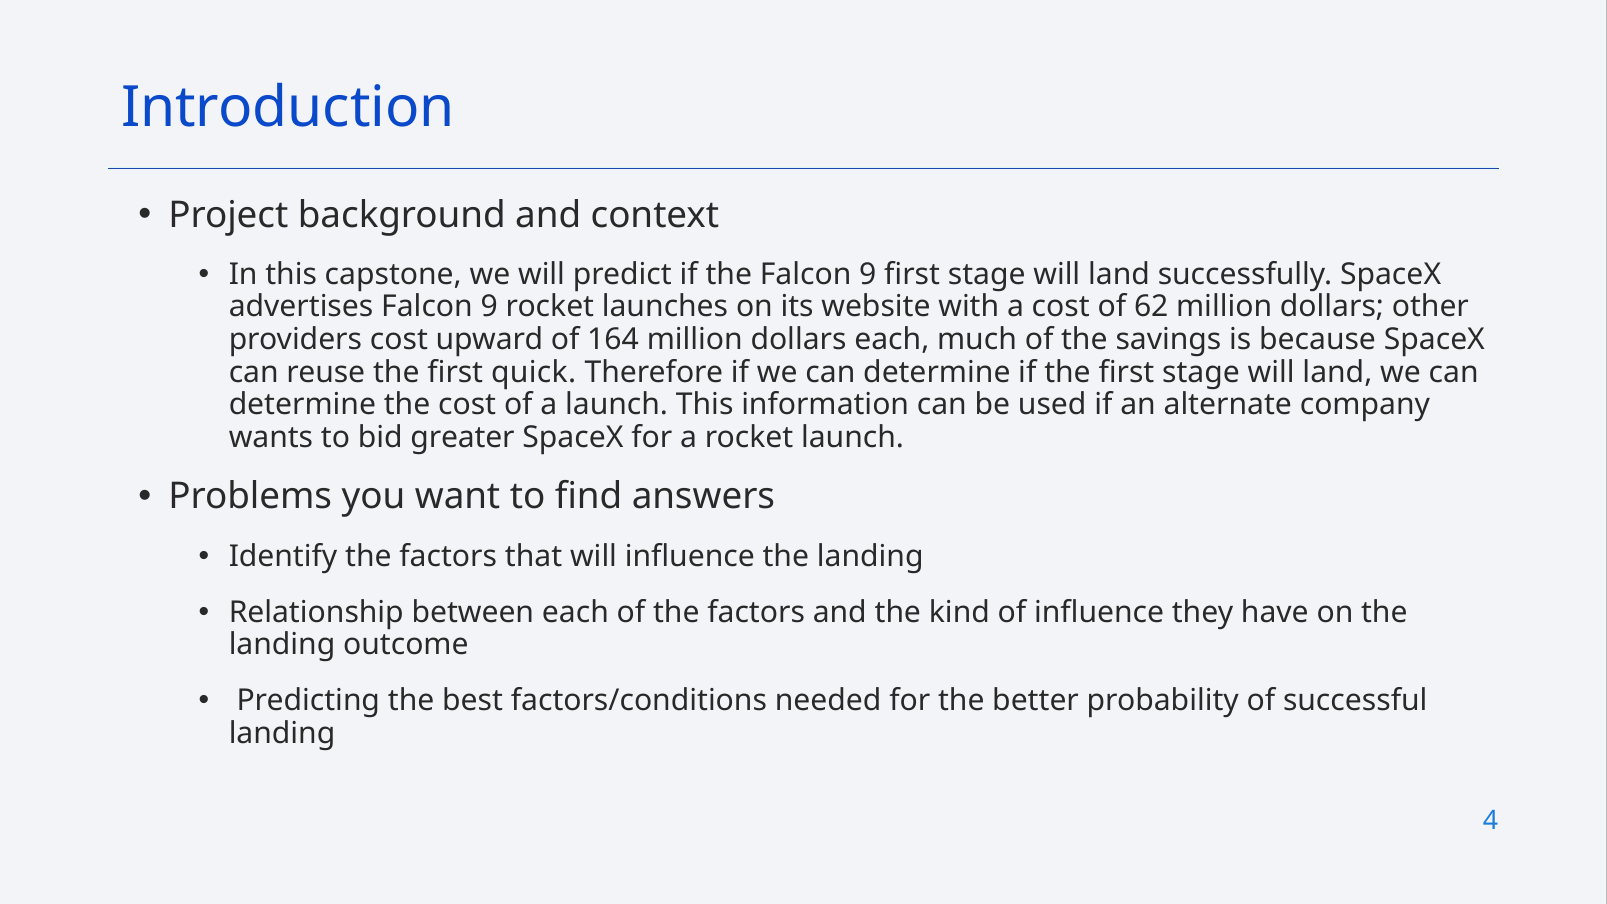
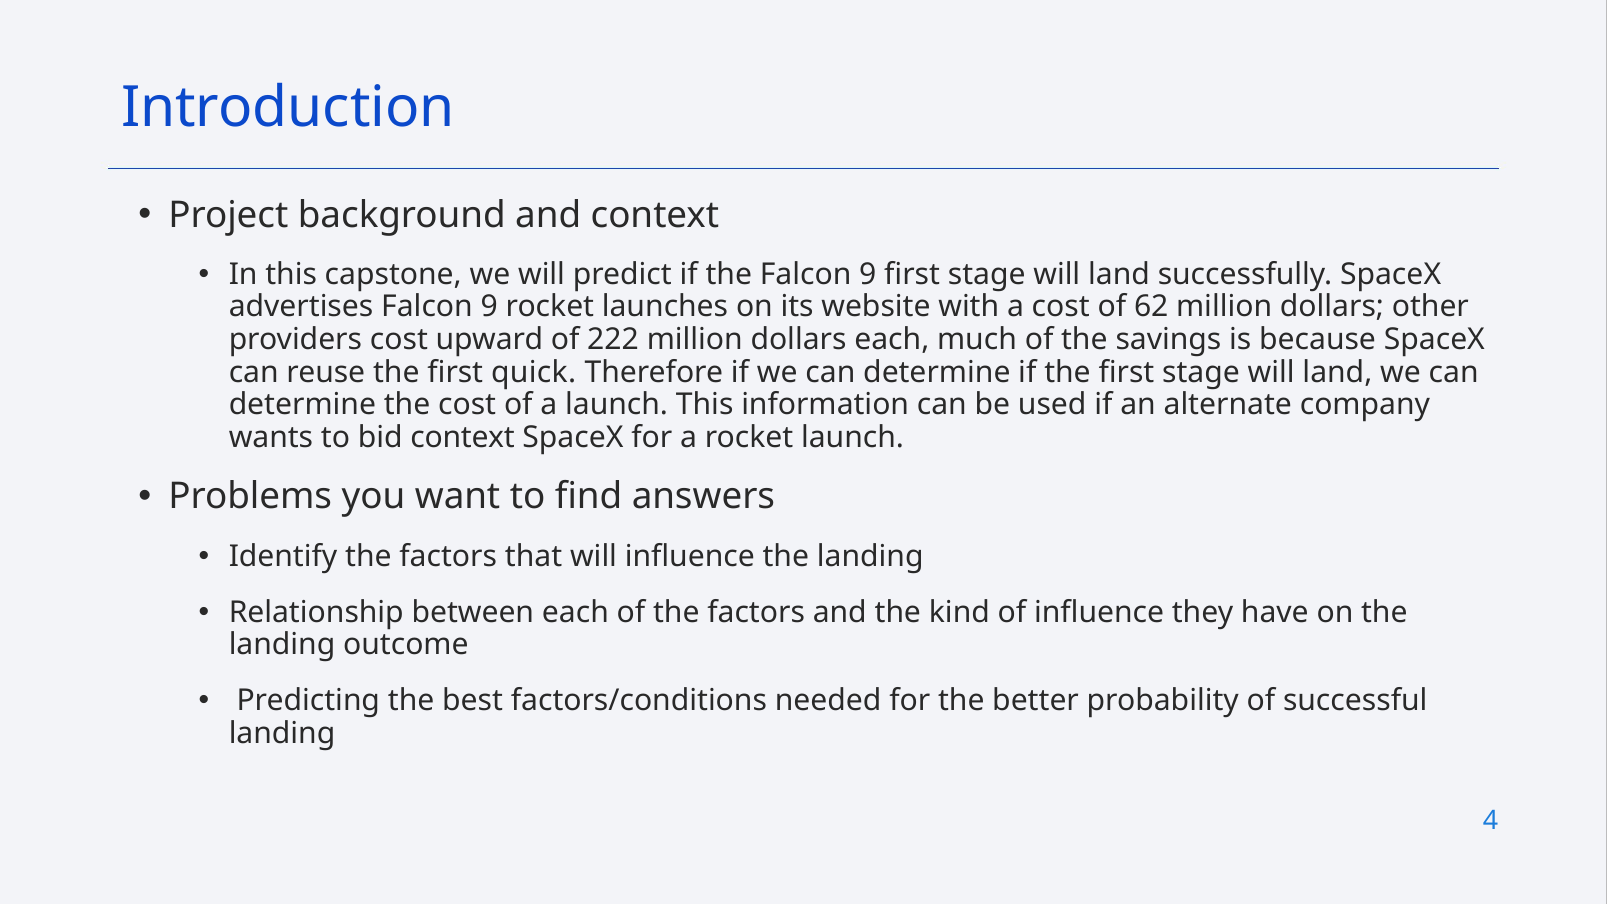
164: 164 -> 222 (613, 340)
bid greater: greater -> context (463, 437)
